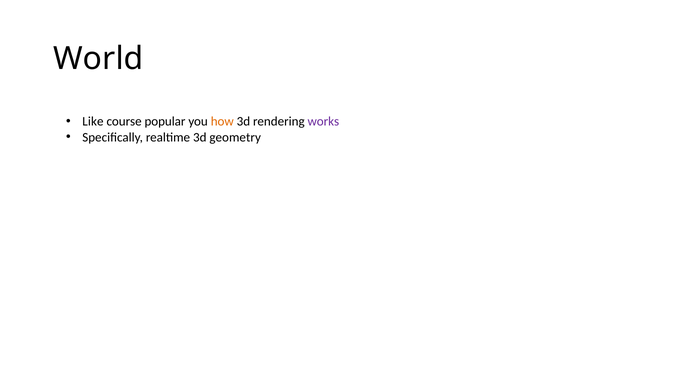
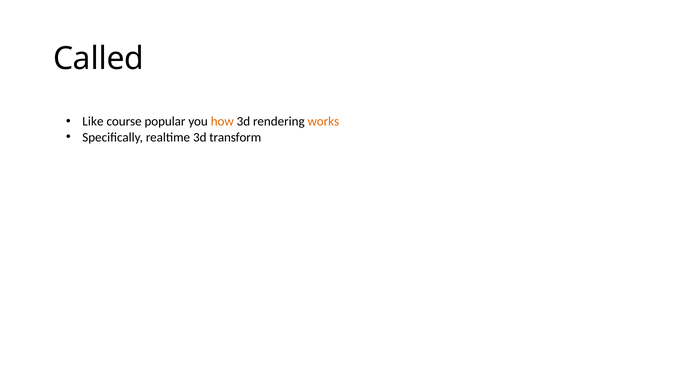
World: World -> Called (99, 58)
works colour: purple -> orange (323, 122)
geometry: geometry -> transform (235, 137)
